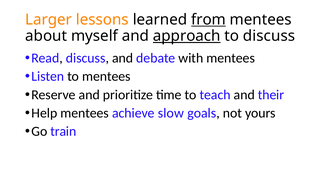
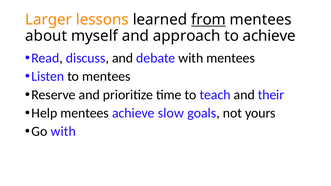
approach underline: present -> none (187, 36)
to discuss: discuss -> achieve (269, 36)
Go train: train -> with (63, 131)
